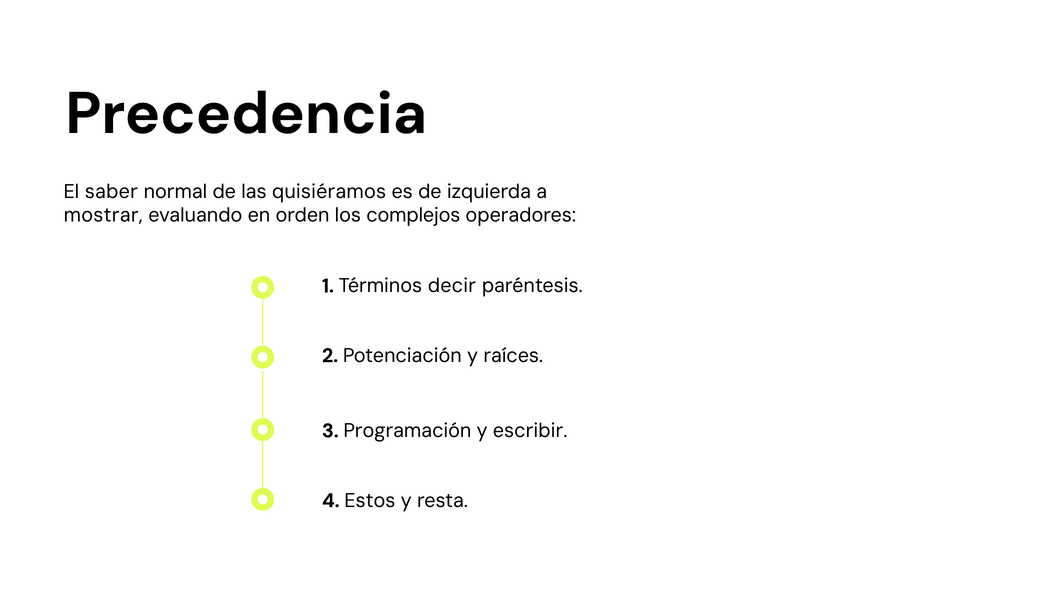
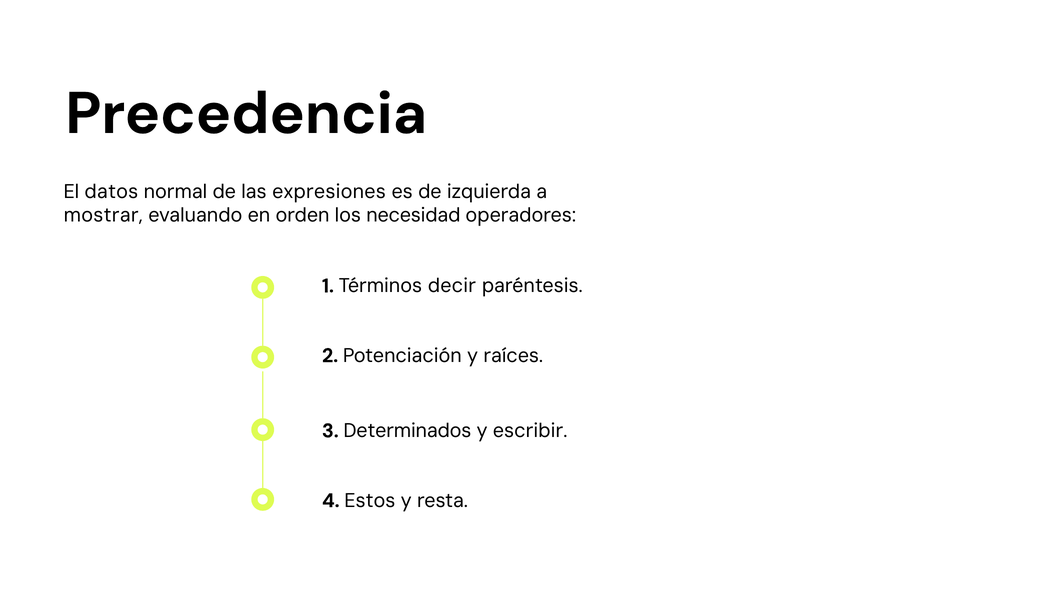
saber: saber -> datos (111, 192)
quisiéramos: quisiéramos -> expresiones (329, 192)
complejos: complejos -> necesidad (413, 215)
Programación: Programación -> Determinados (407, 431)
